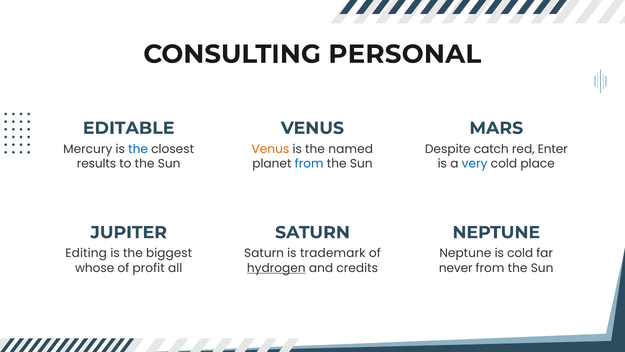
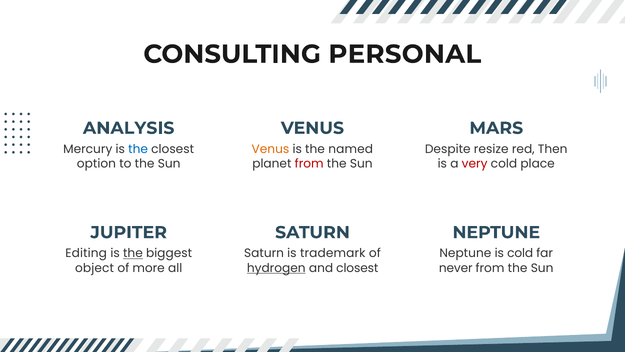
EDITABLE: EDITABLE -> ANALYSIS (129, 128)
catch: catch -> resize (491, 149)
Enter: Enter -> Then (553, 149)
results: results -> option (96, 164)
from colour: blue -> red (309, 164)
very colour: blue -> red (475, 164)
the underline: none -> present (133, 253)
whose: whose -> object (95, 268)
profit: profit -> more (149, 268)
and credits: credits -> closest (357, 268)
